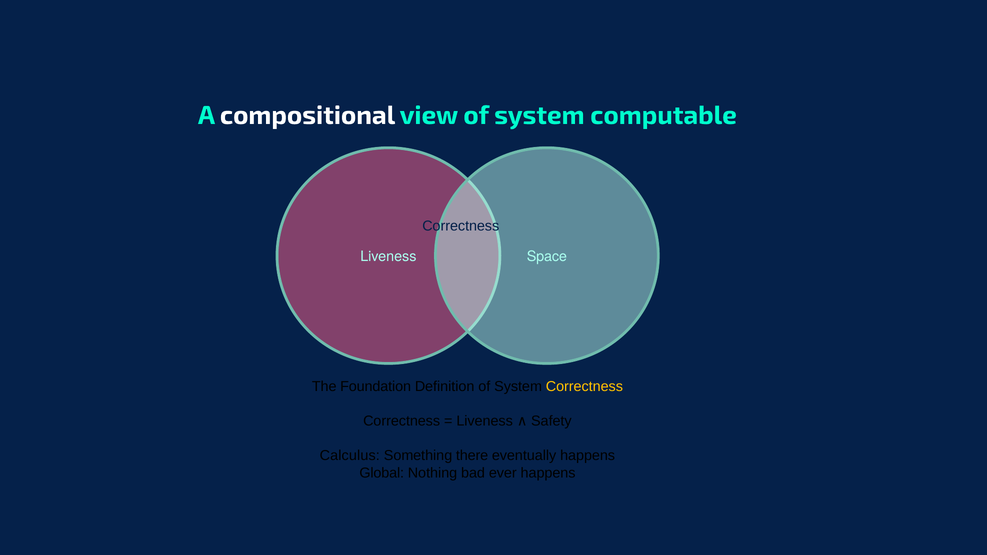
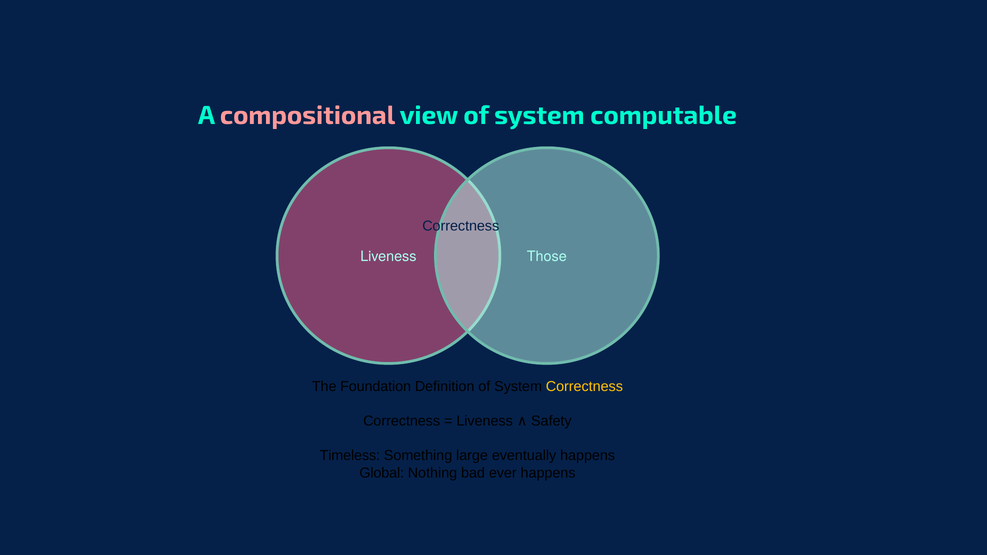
compositional colour: white -> pink (308, 115)
Space: Space -> Those (547, 257)
Calculus: Calculus -> Timeless (350, 456)
there: there -> large (472, 456)
